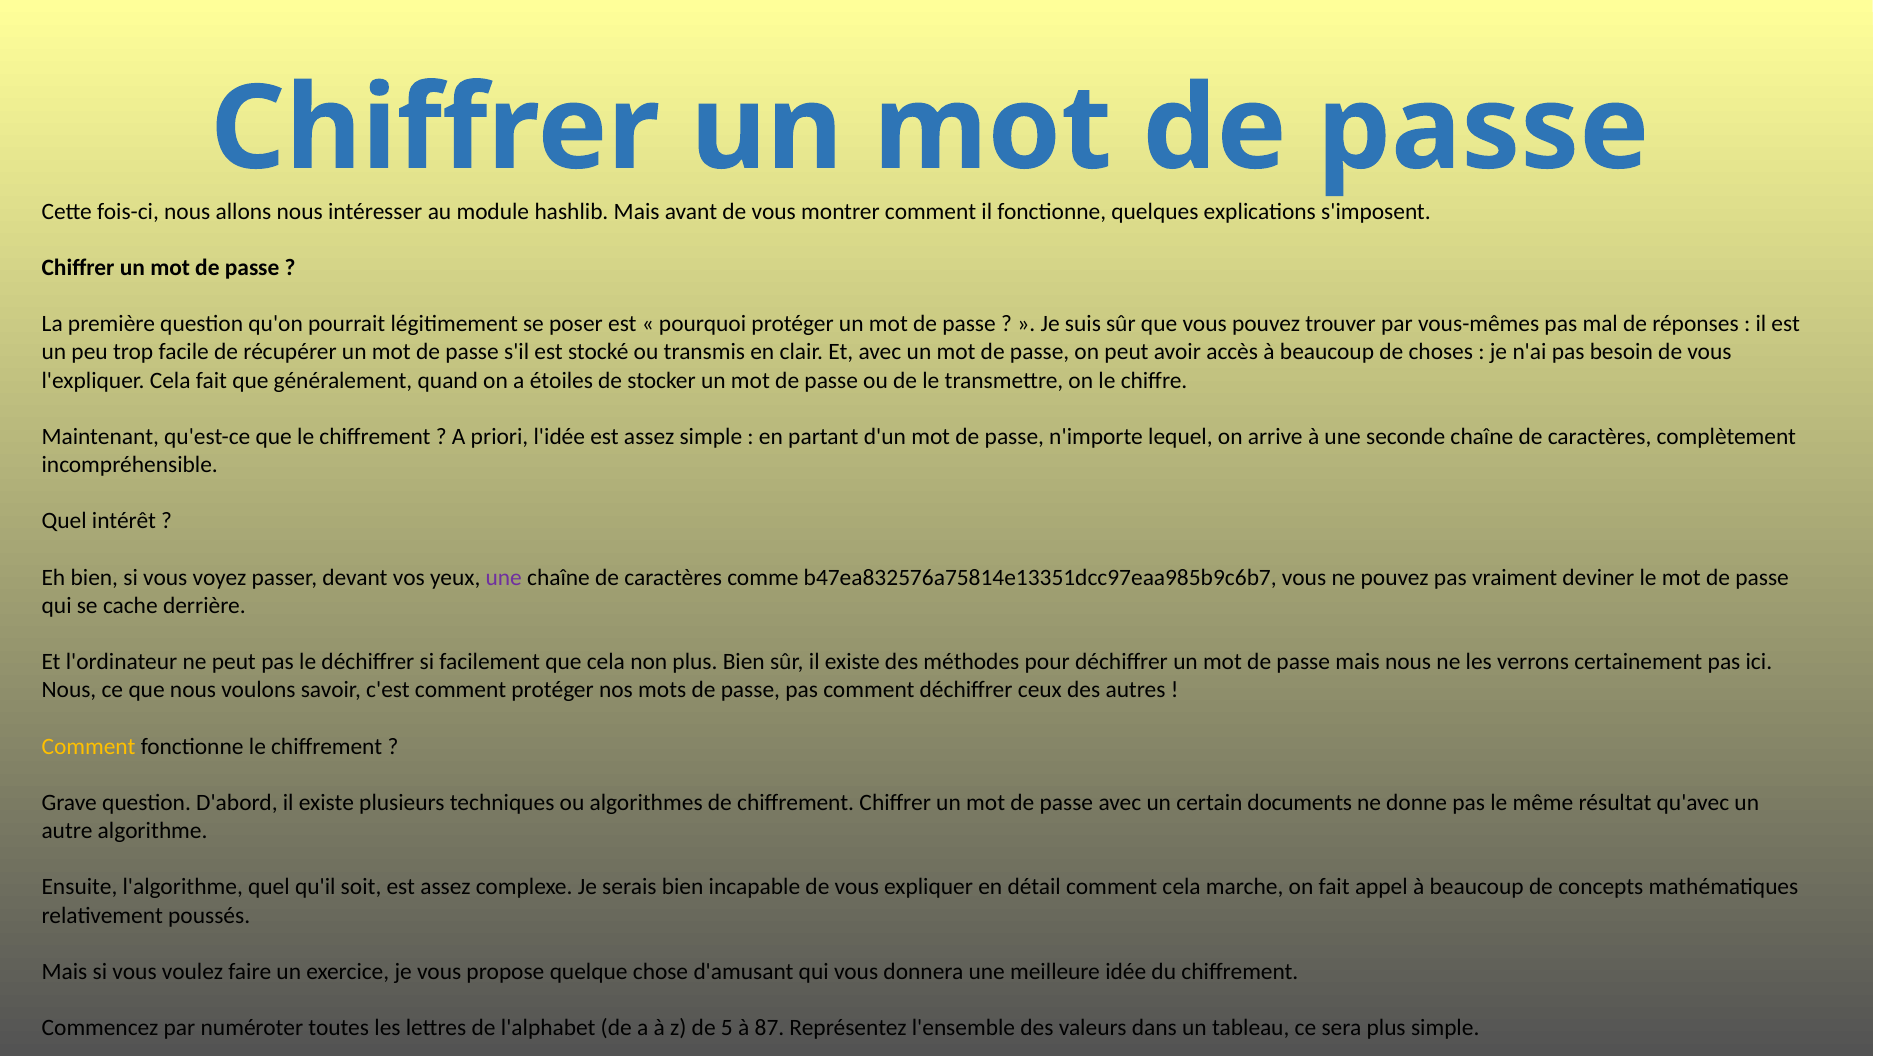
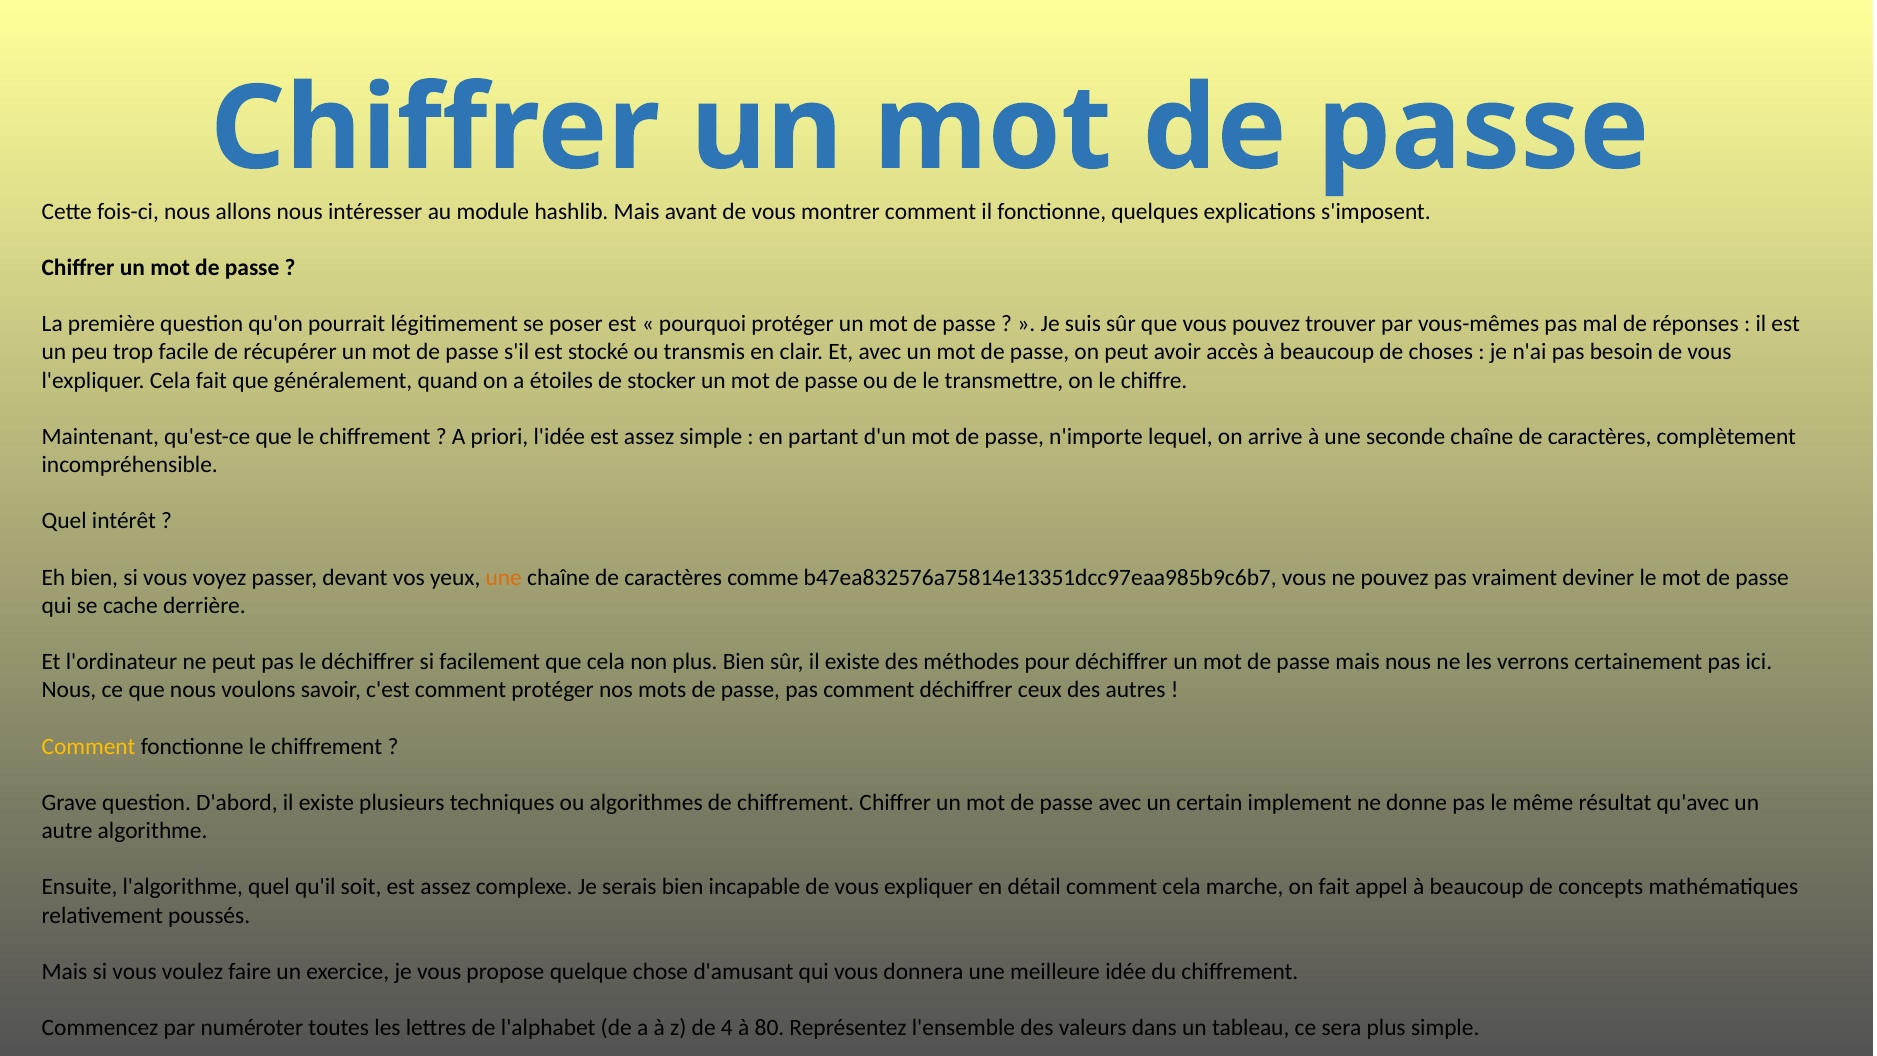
une colour: purple -> orange (504, 577)
documents: documents -> implement (1300, 803)
5: 5 -> 4 (727, 1028)
87: 87 -> 80 (769, 1028)
